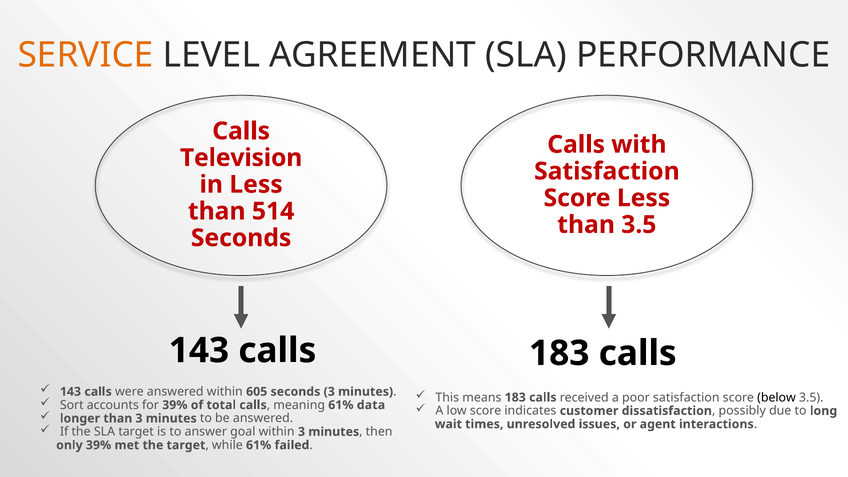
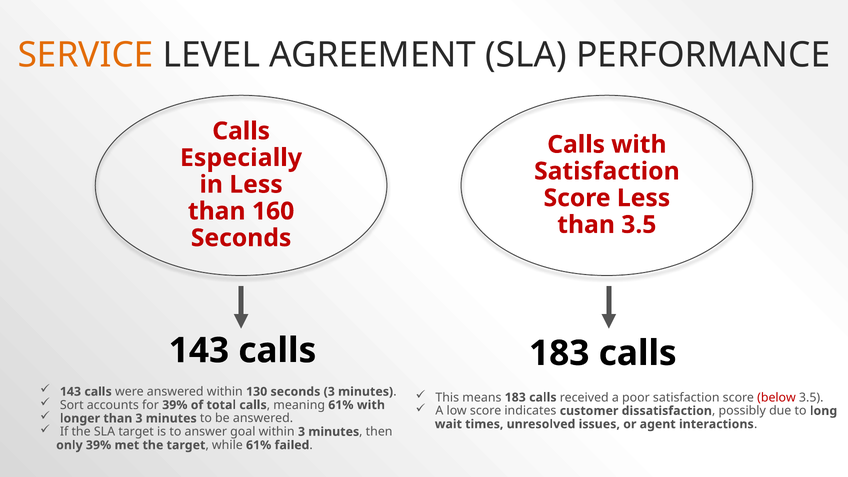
Television: Television -> Especially (241, 158)
514: 514 -> 160 (273, 211)
605: 605 -> 130 (257, 392)
below colour: black -> red (777, 398)
61% data: data -> with (371, 405)
